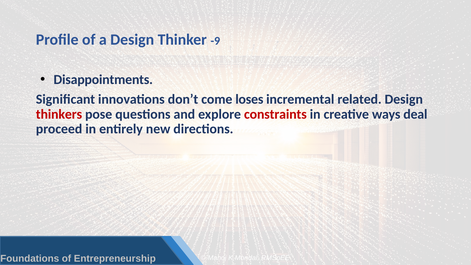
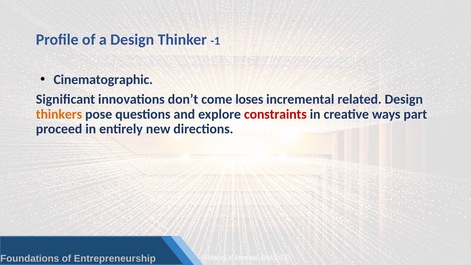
-9: -9 -> -1 (215, 41)
Disappointments: Disappointments -> Cinematographic (103, 80)
thinkers colour: red -> orange (59, 114)
deal: deal -> part (415, 114)
